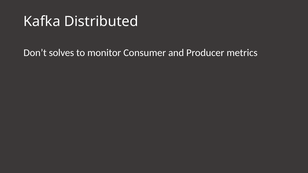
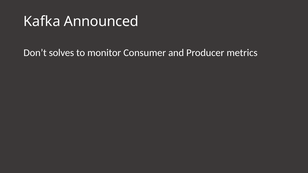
Distributed: Distributed -> Announced (101, 22)
